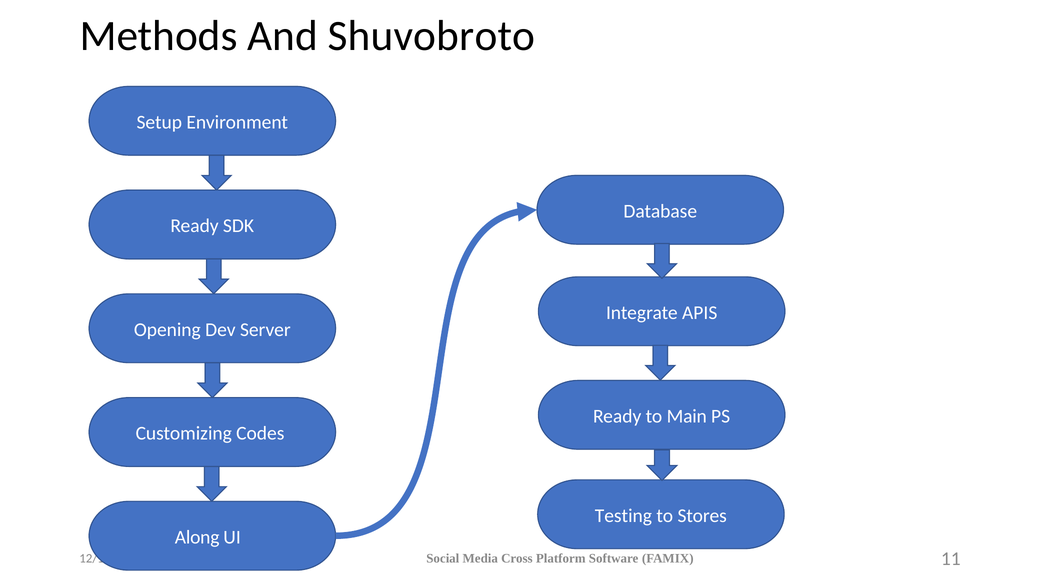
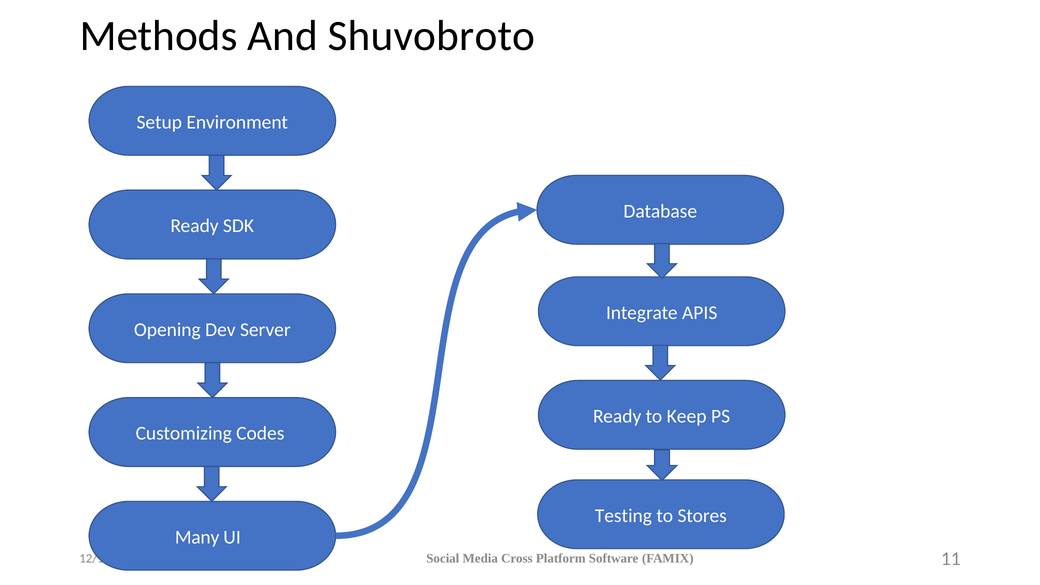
Main: Main -> Keep (687, 416)
Along: Along -> Many (197, 537)
